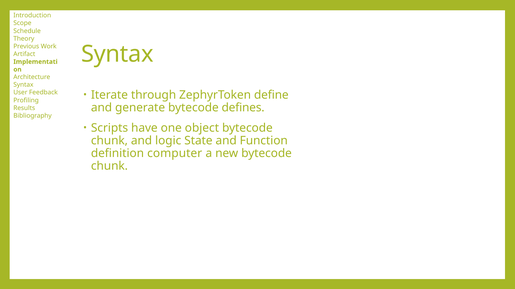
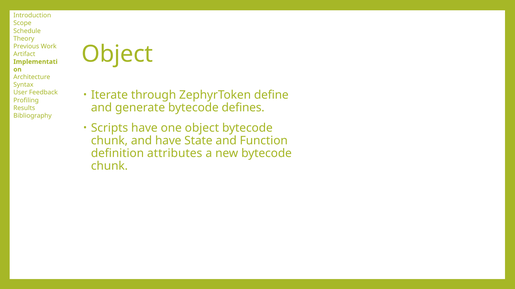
Syntax: Syntax -> Object (117, 54)
and logic: logic -> have (168, 141)
computer: computer -> attributes (175, 154)
